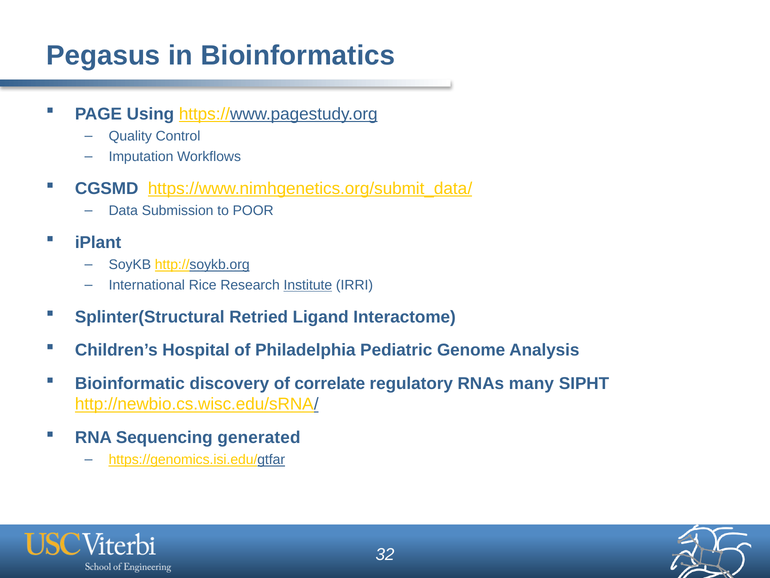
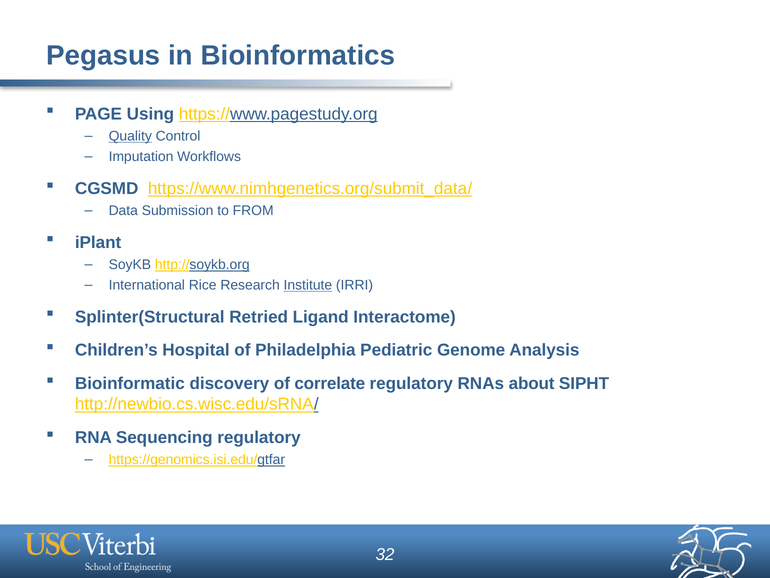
Quality underline: none -> present (130, 136)
POOR: POOR -> FROM (253, 211)
many: many -> about (532, 383)
Sequencing generated: generated -> regulatory (259, 437)
